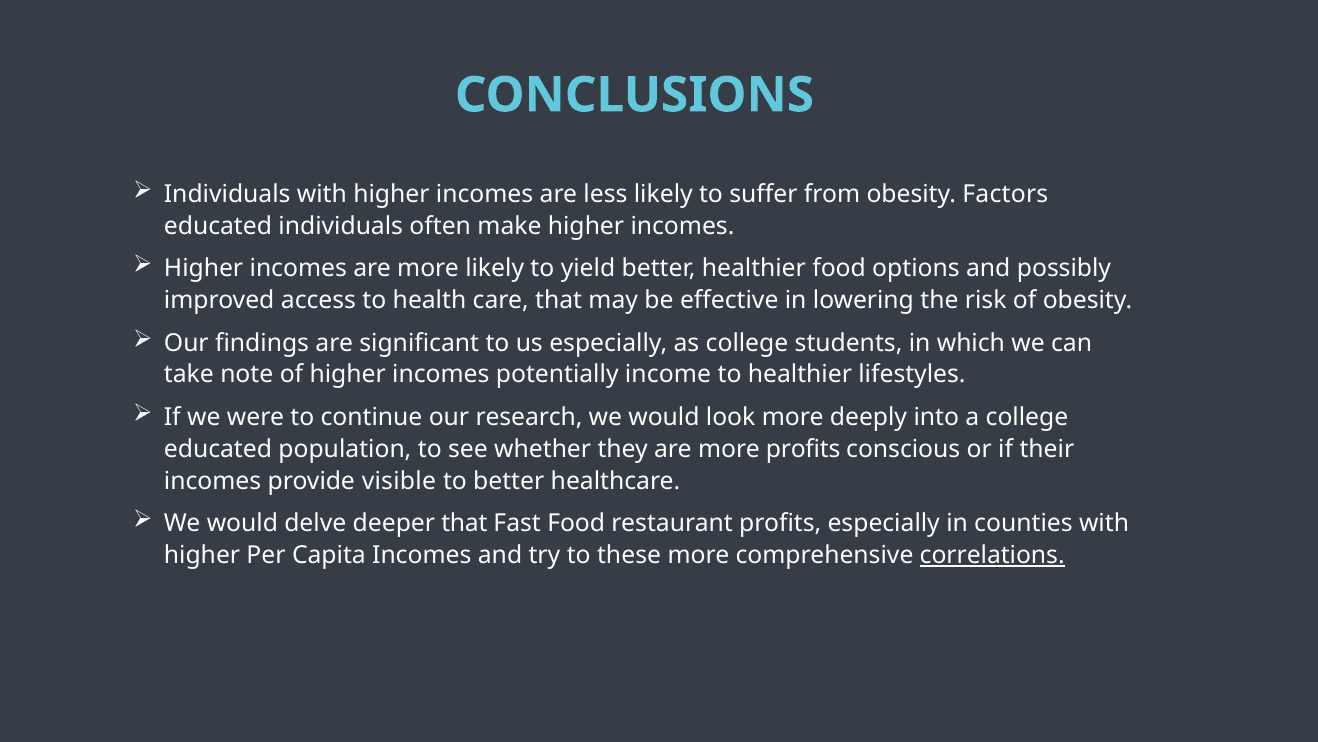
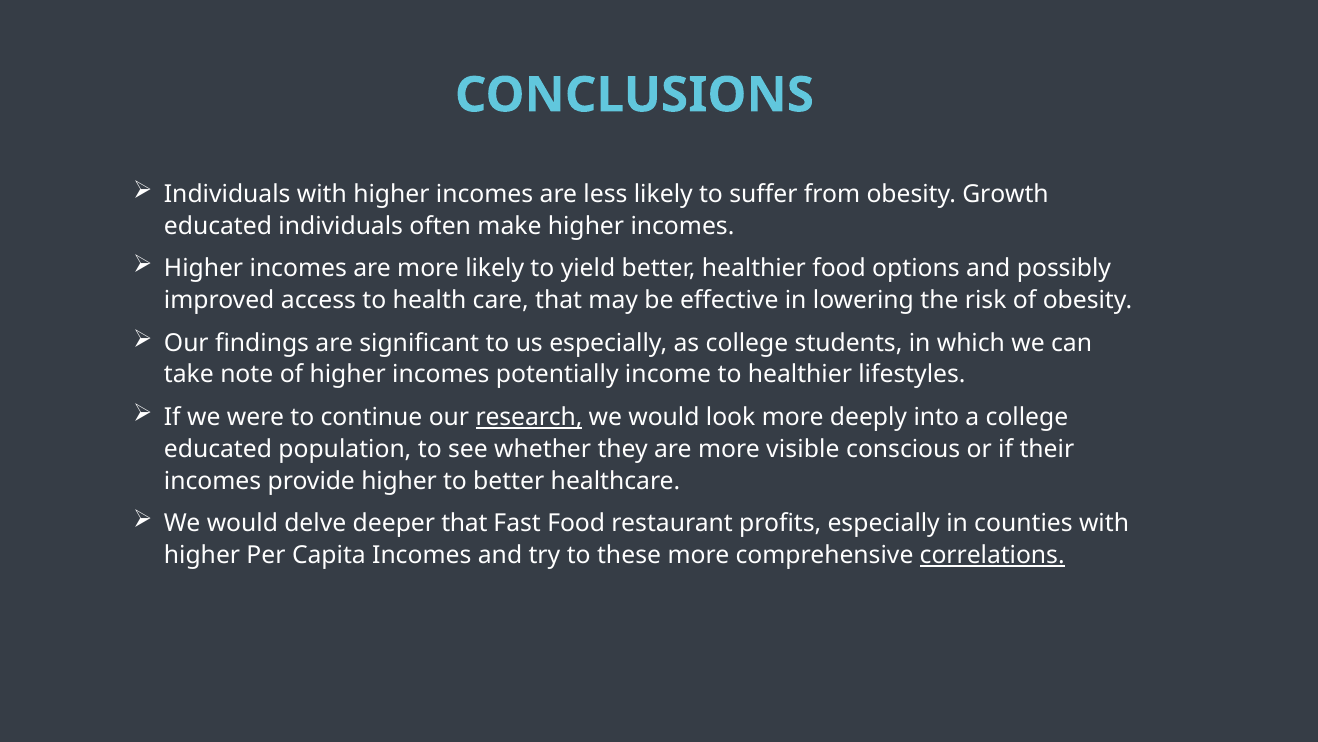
Factors: Factors -> Growth (1005, 194)
research underline: none -> present (529, 417)
more profits: profits -> visible (803, 449)
provide visible: visible -> higher (399, 481)
